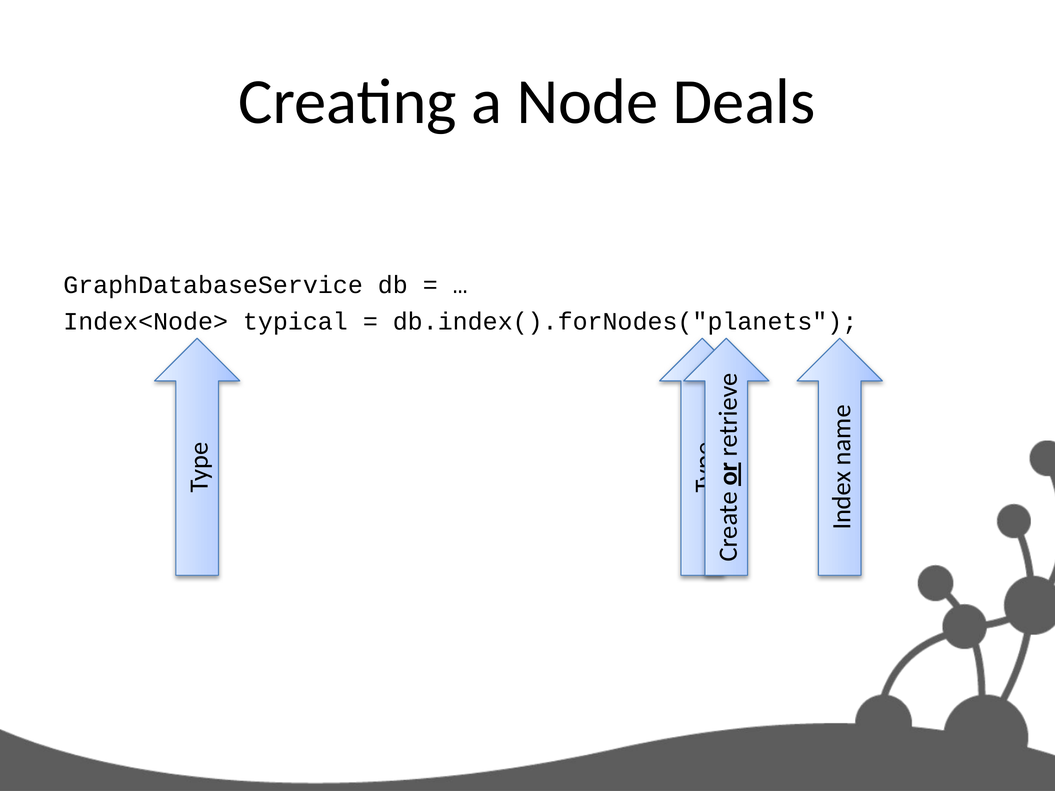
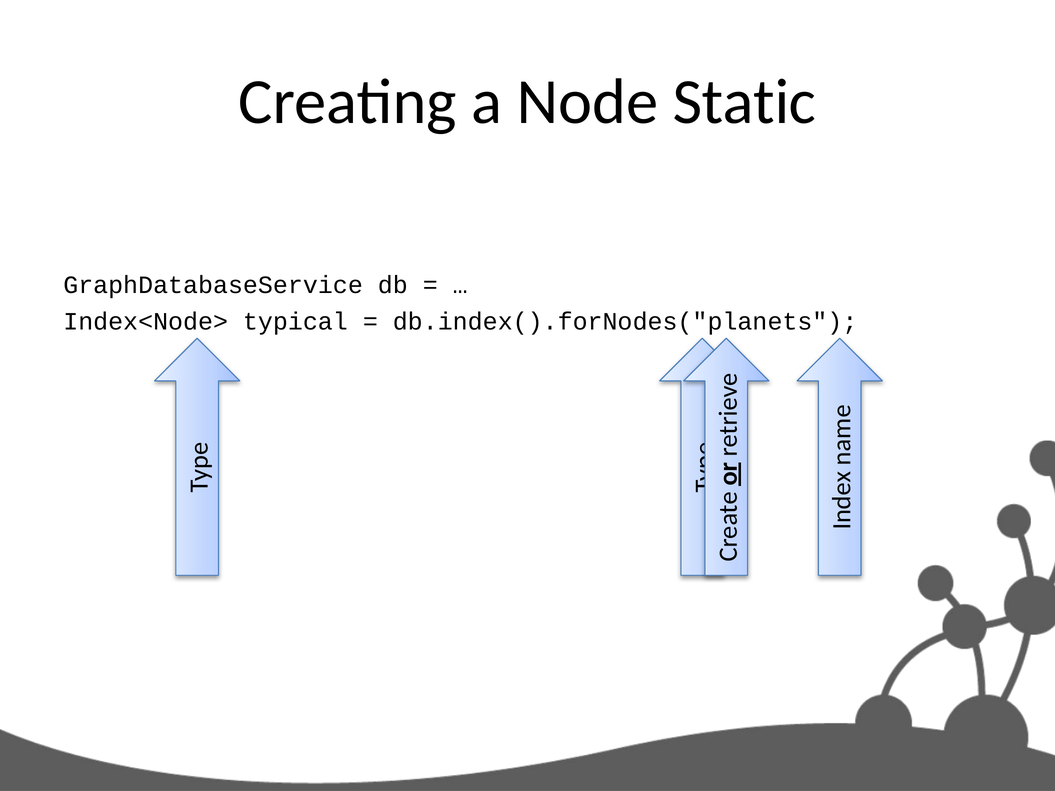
Deals: Deals -> Static (744, 102)
